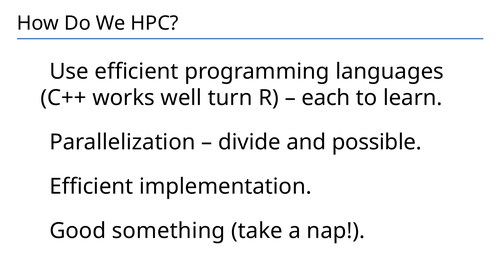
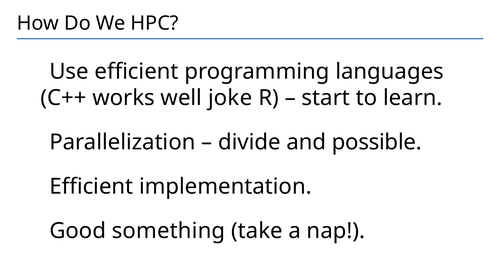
turn: turn -> joke (230, 98)
each: each -> start (326, 98)
